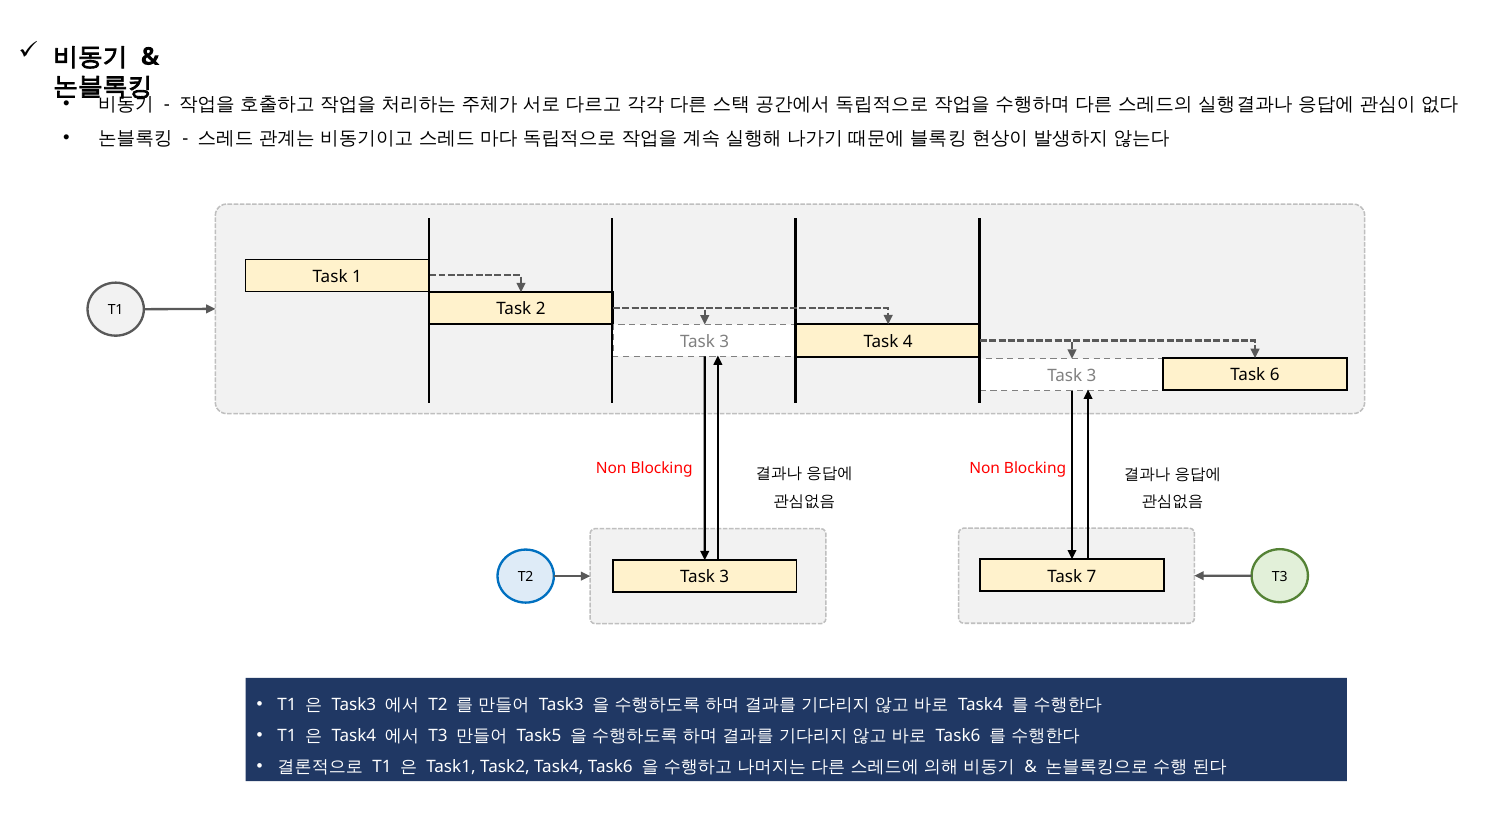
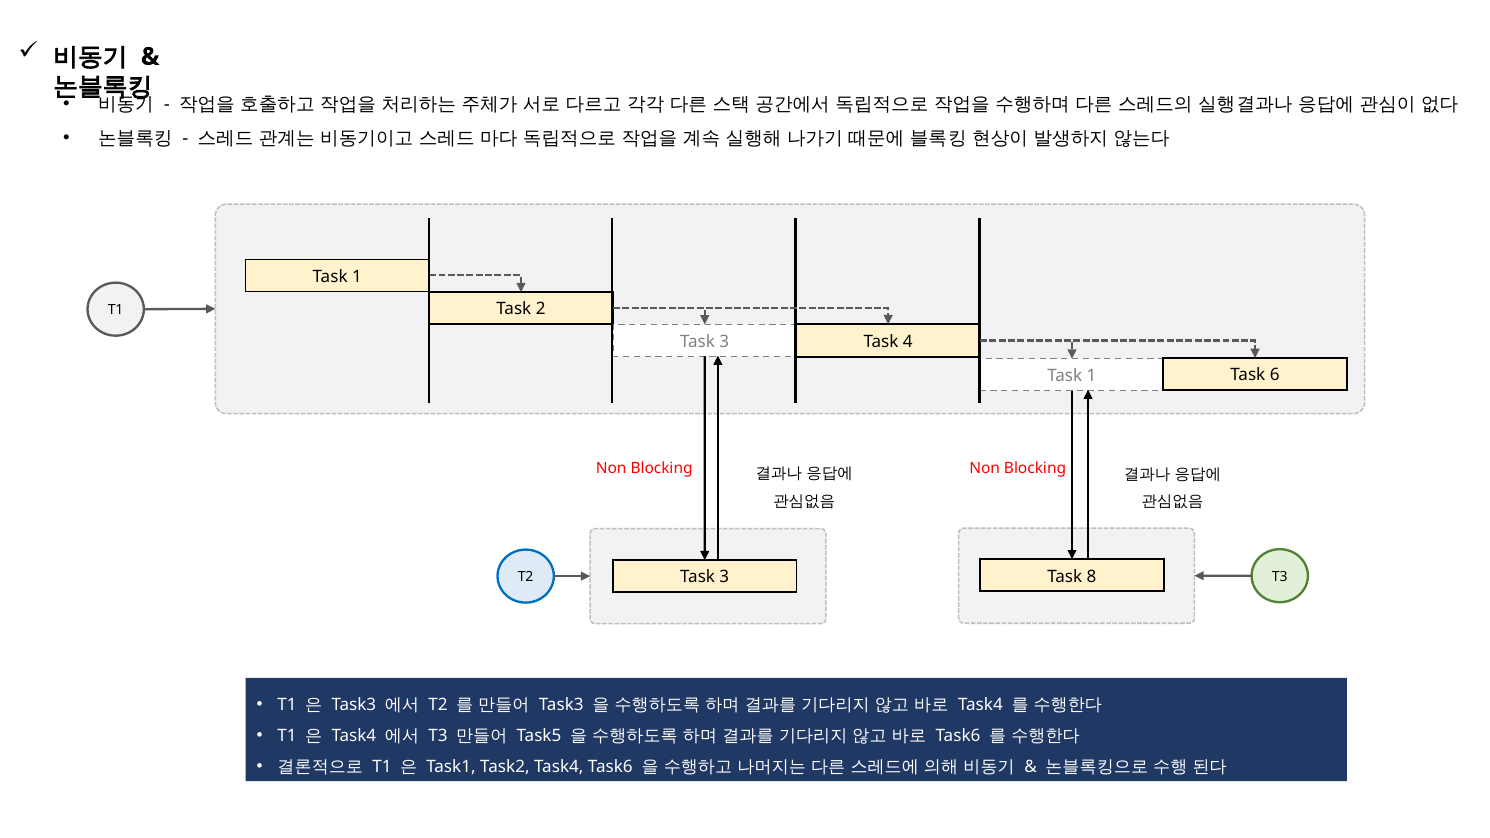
3: 3 -> 1 (1092, 376)
7: 7 -> 8 (1092, 576)
